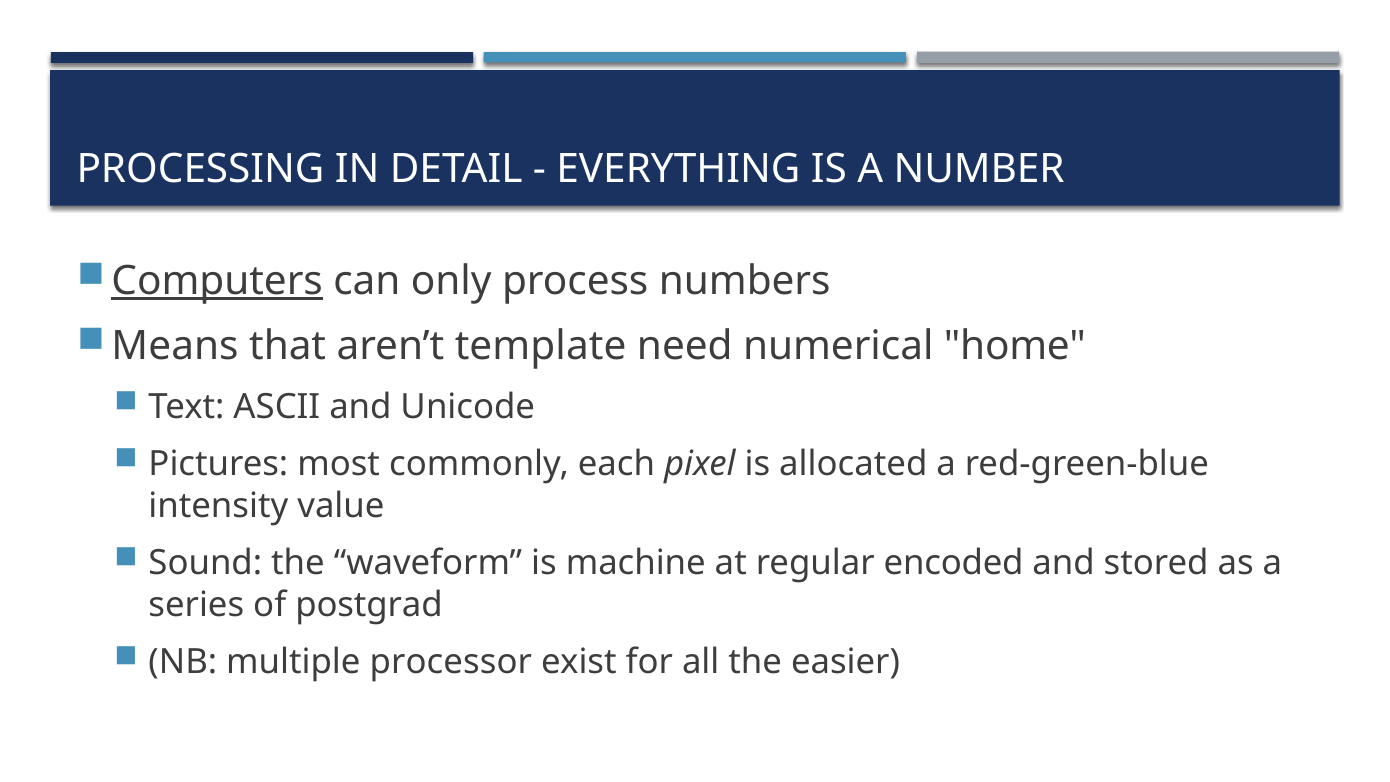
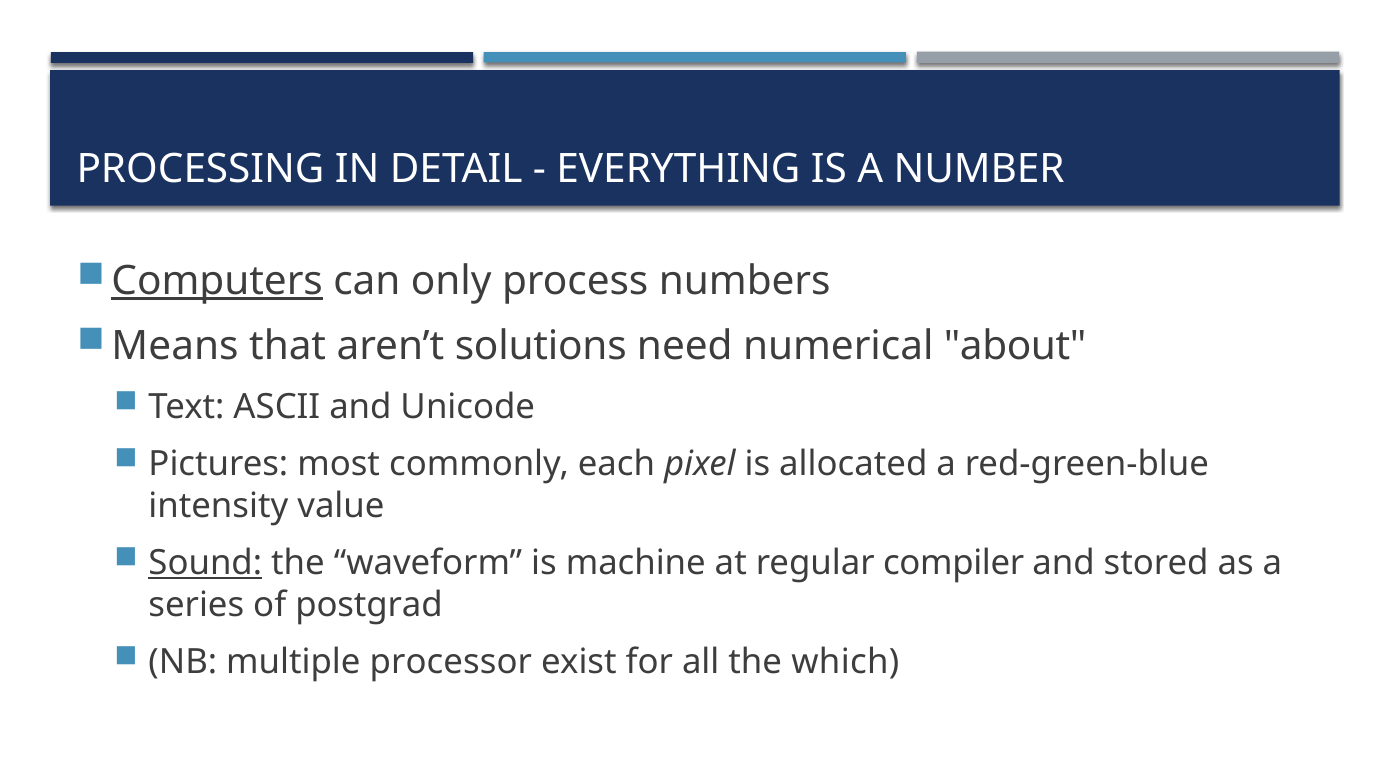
template: template -> solutions (541, 346)
home: home -> about (1015, 346)
Sound underline: none -> present (205, 563)
encoded: encoded -> compiler (954, 563)
easier: easier -> which (845, 662)
